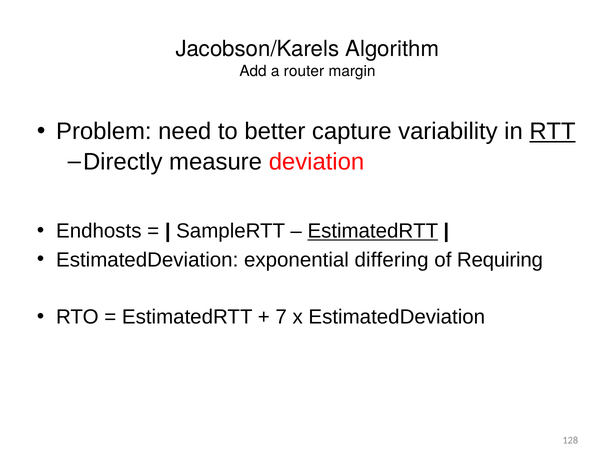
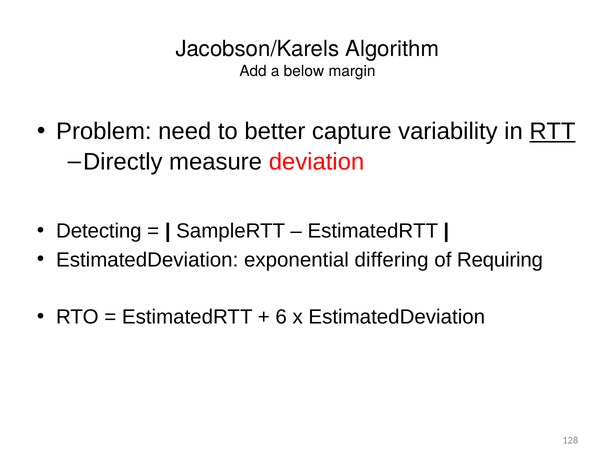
router: router -> below (304, 71)
Endhosts: Endhosts -> Detecting (99, 231)
EstimatedRTT underline: present -> none (373, 231)
7: 7 -> 6 (281, 317)
